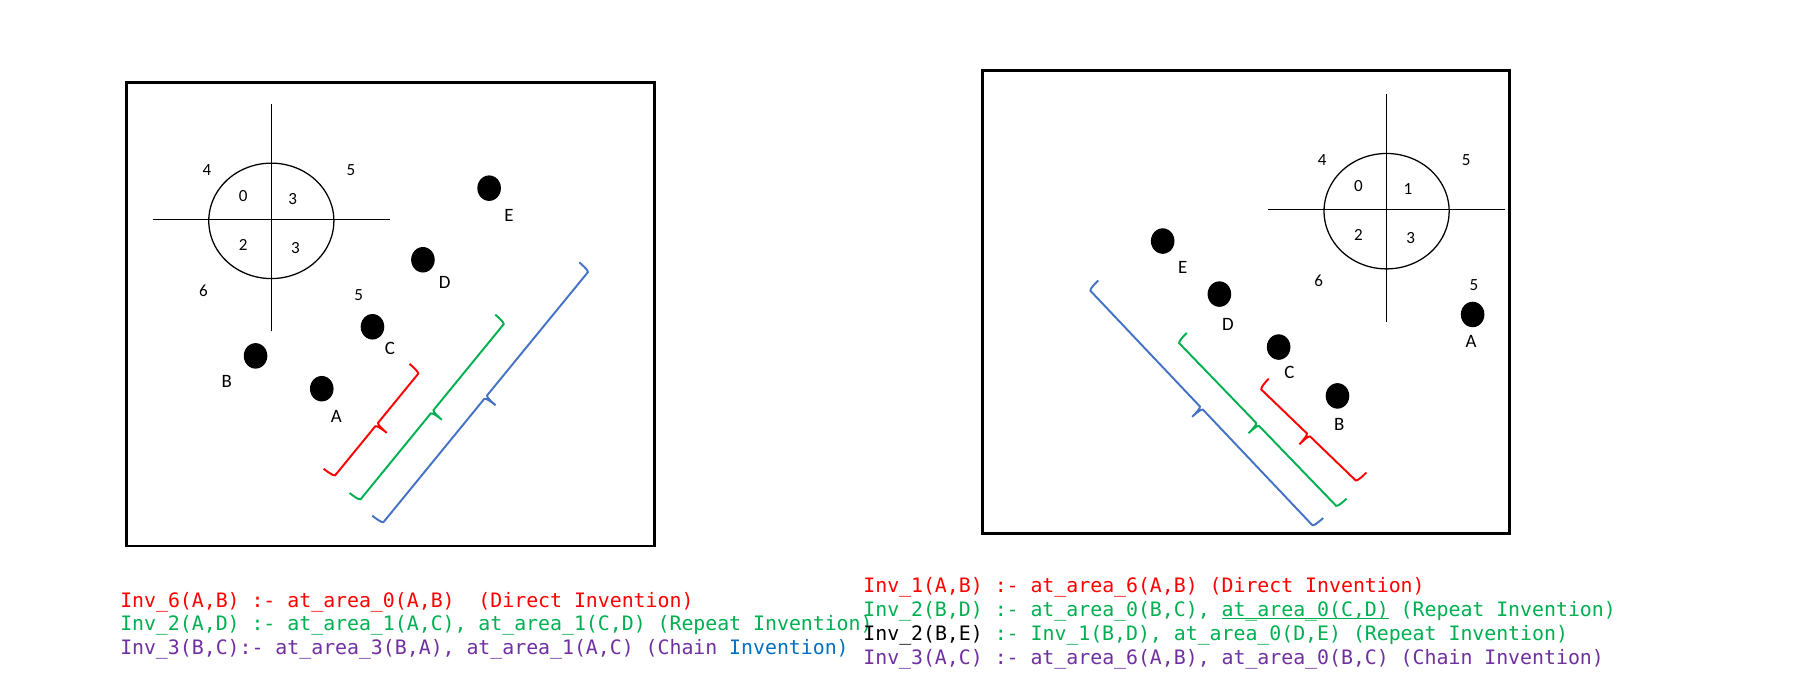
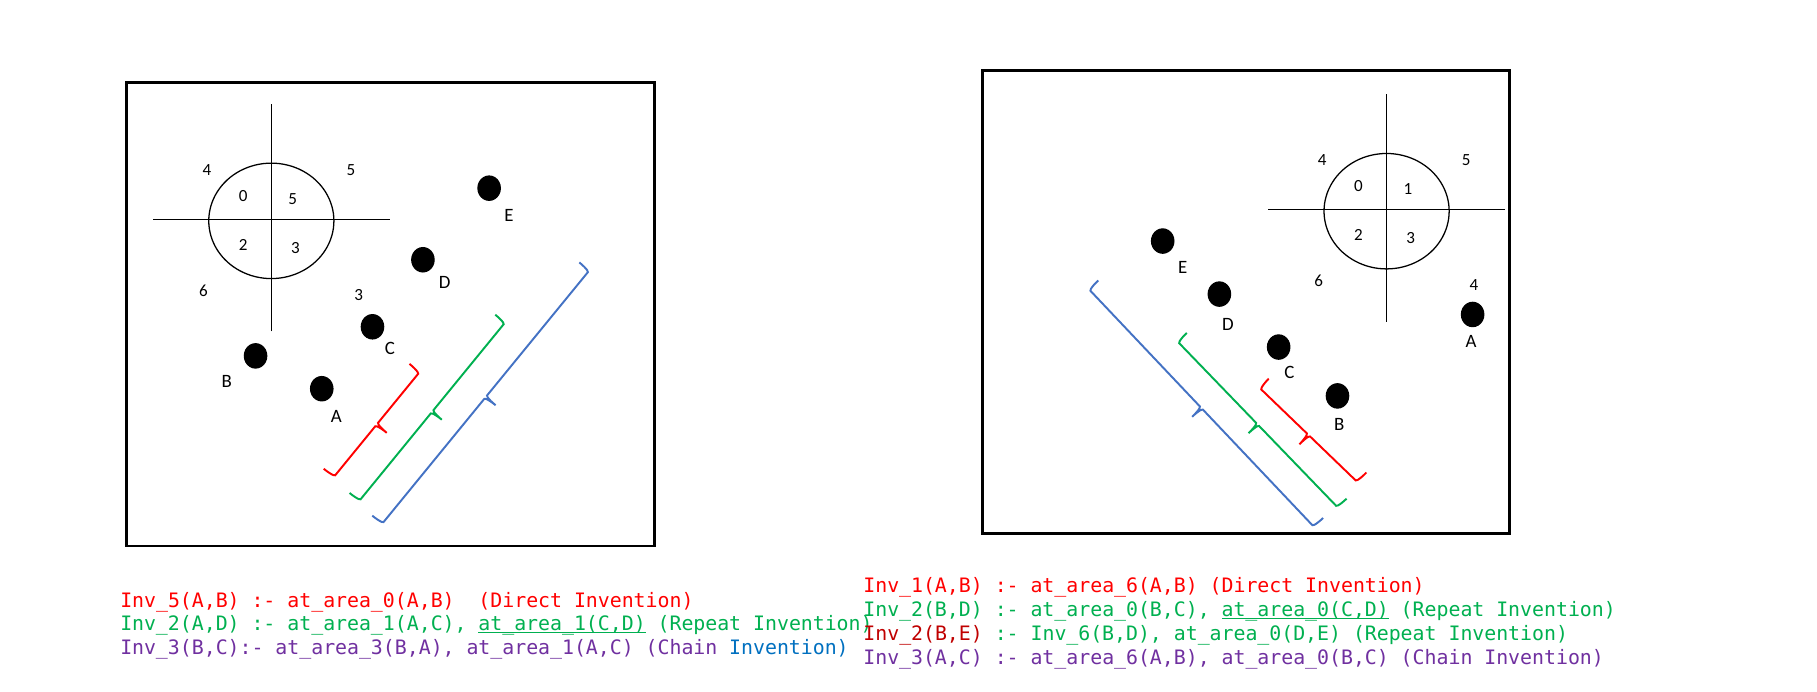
0 3: 3 -> 5 (293, 199)
5: 5 -> 4 (1474, 285)
5: 5 -> 3 (359, 295)
Inv_6(A,B: Inv_6(A,B -> Inv_5(A,B (180, 601)
at_area_1(C,D underline: none -> present (562, 625)
Inv_2(B,E colour: black -> red (923, 634)
Inv_1(B,D: Inv_1(B,D -> Inv_6(B,D (1096, 634)
